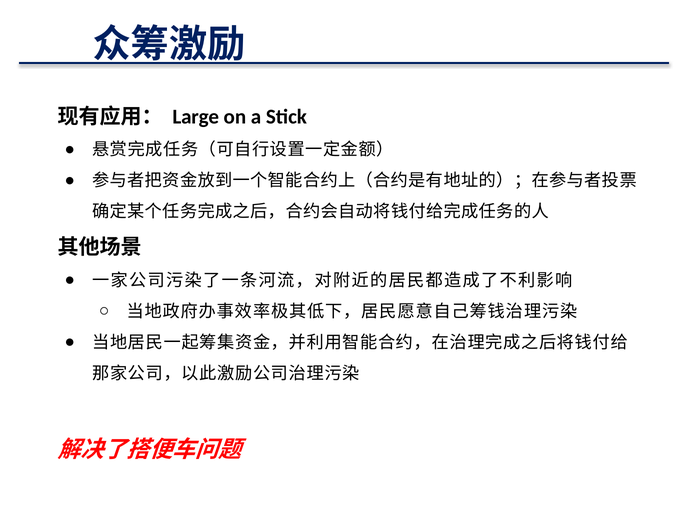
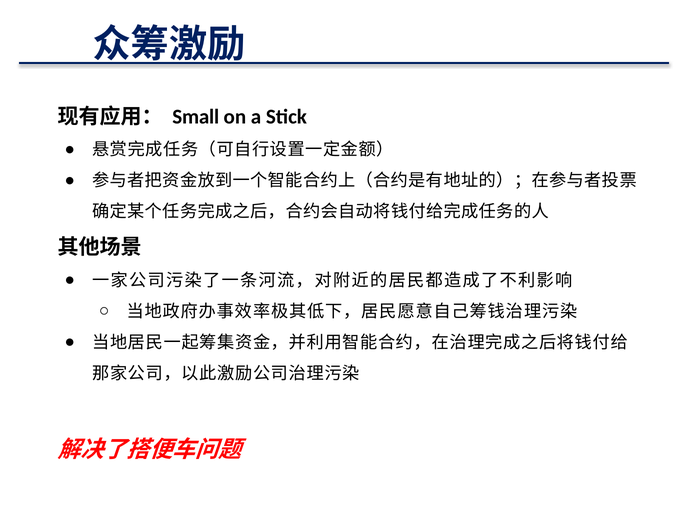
Large: Large -> Small (196, 117)
